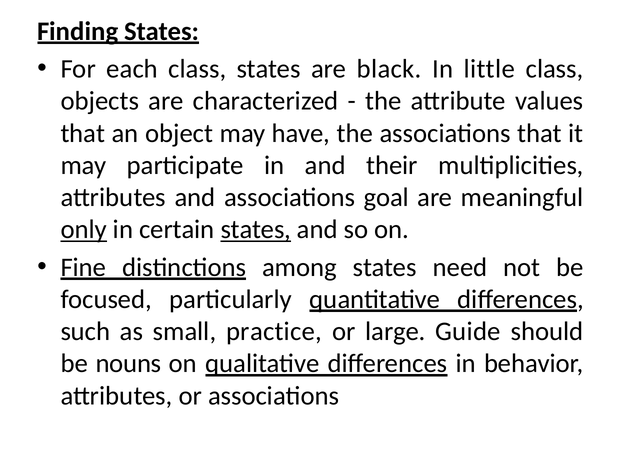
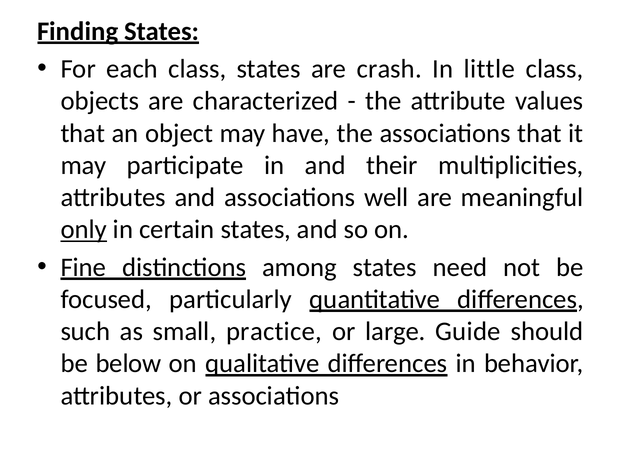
black: black -> crash (389, 69)
goal: goal -> well (386, 197)
states underline: present -> none (256, 230)
nouns: nouns -> below (129, 363)
